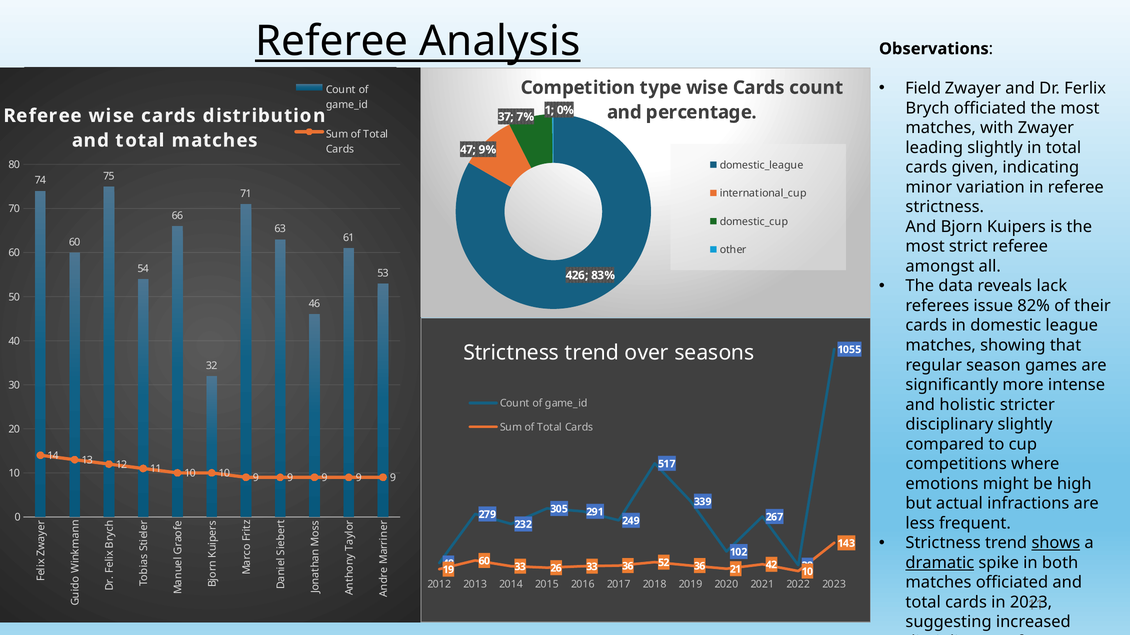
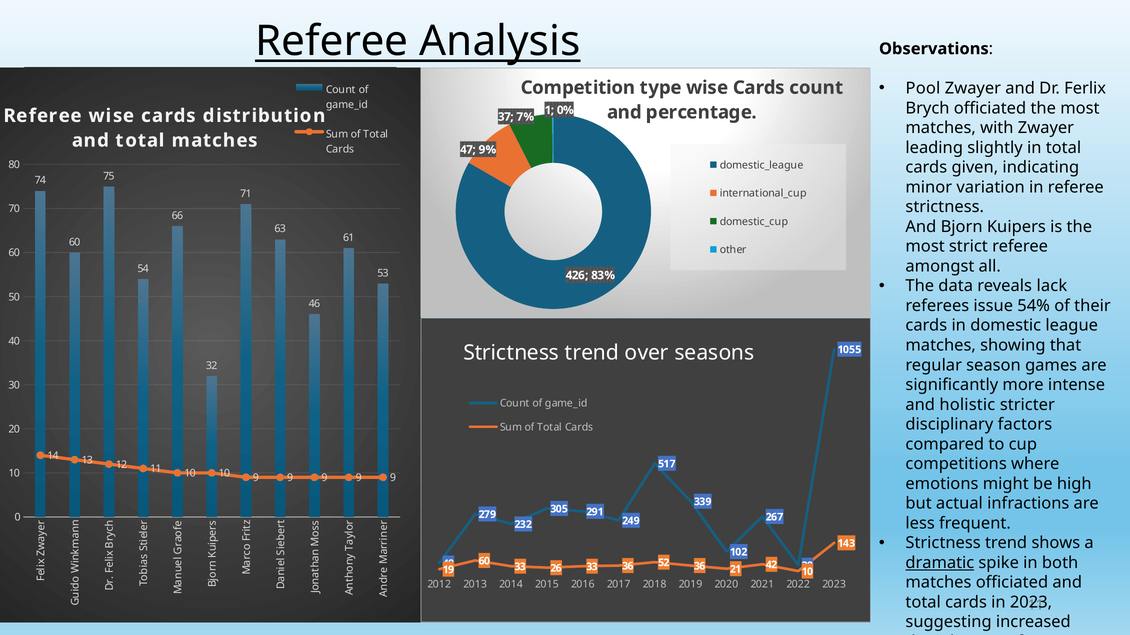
Field: Field -> Pool (923, 88)
82%: 82% -> 54% (1034, 306)
disciplinary slightly: slightly -> factors (1025, 425)
shows underline: present -> none (1056, 543)
